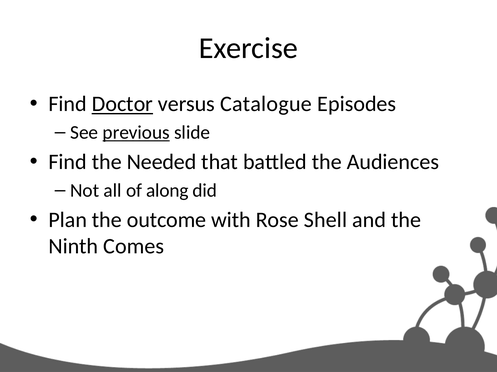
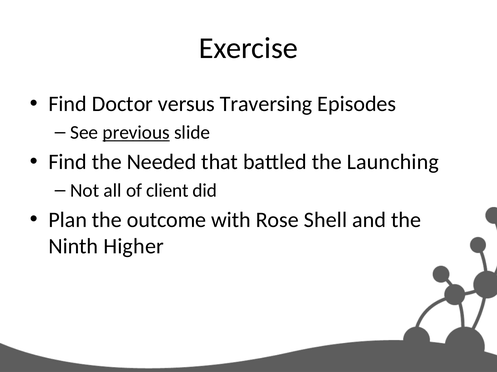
Doctor underline: present -> none (122, 104)
Catalogue: Catalogue -> Traversing (266, 104)
Audiences: Audiences -> Launching (393, 162)
along: along -> client (167, 191)
Comes: Comes -> Higher (134, 247)
